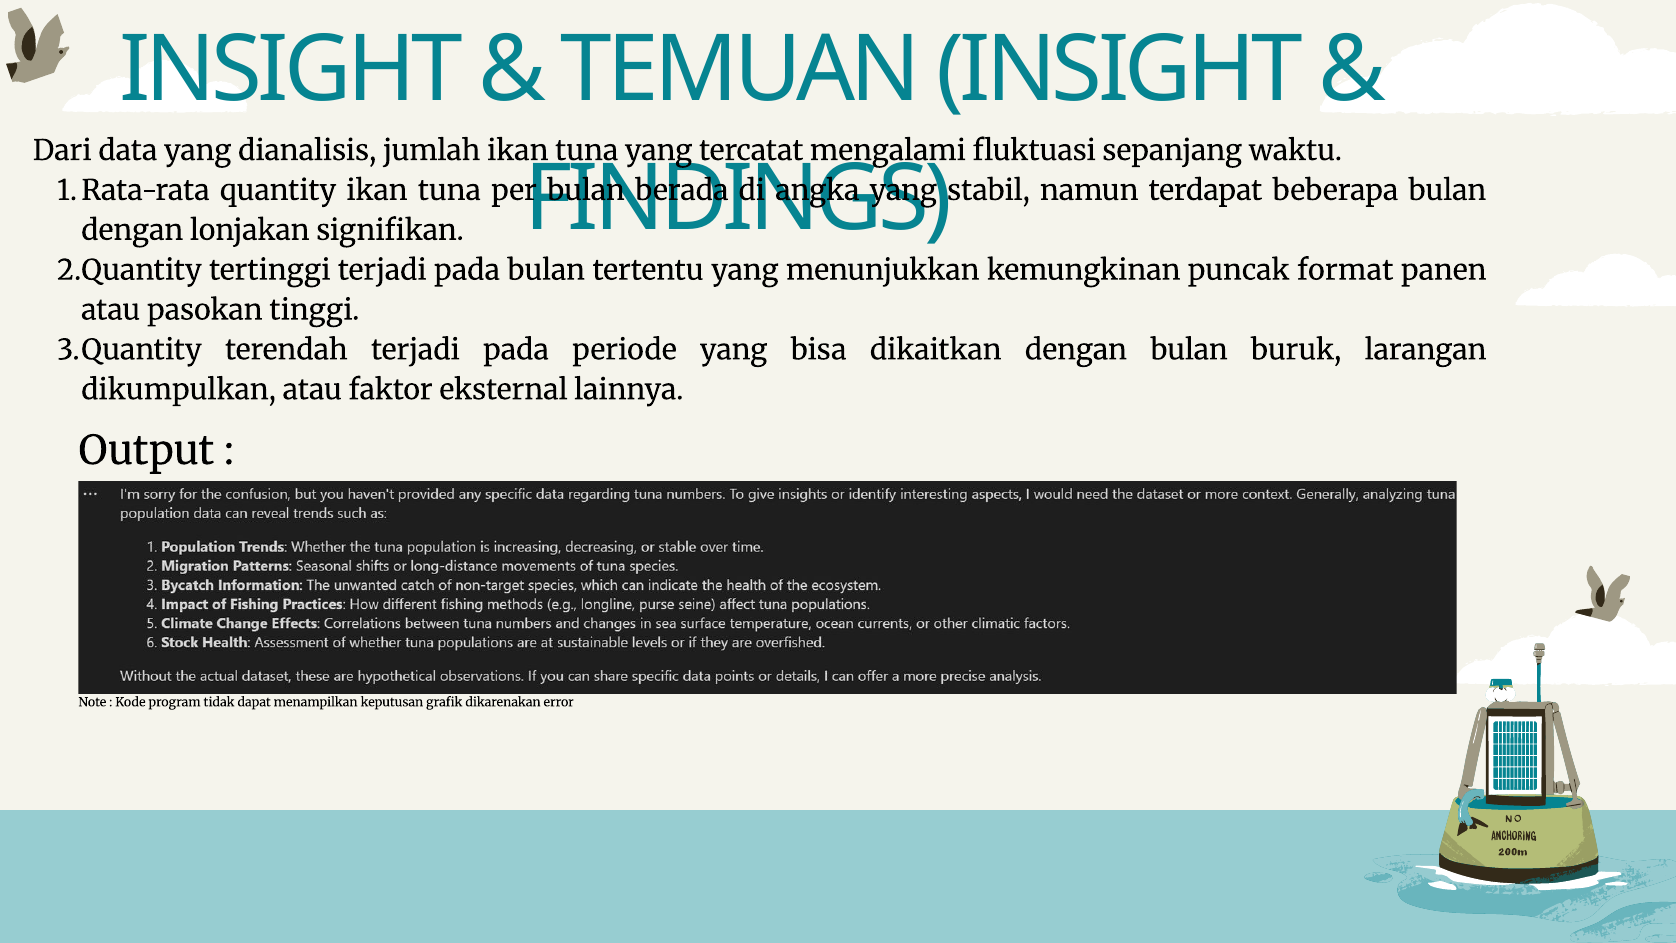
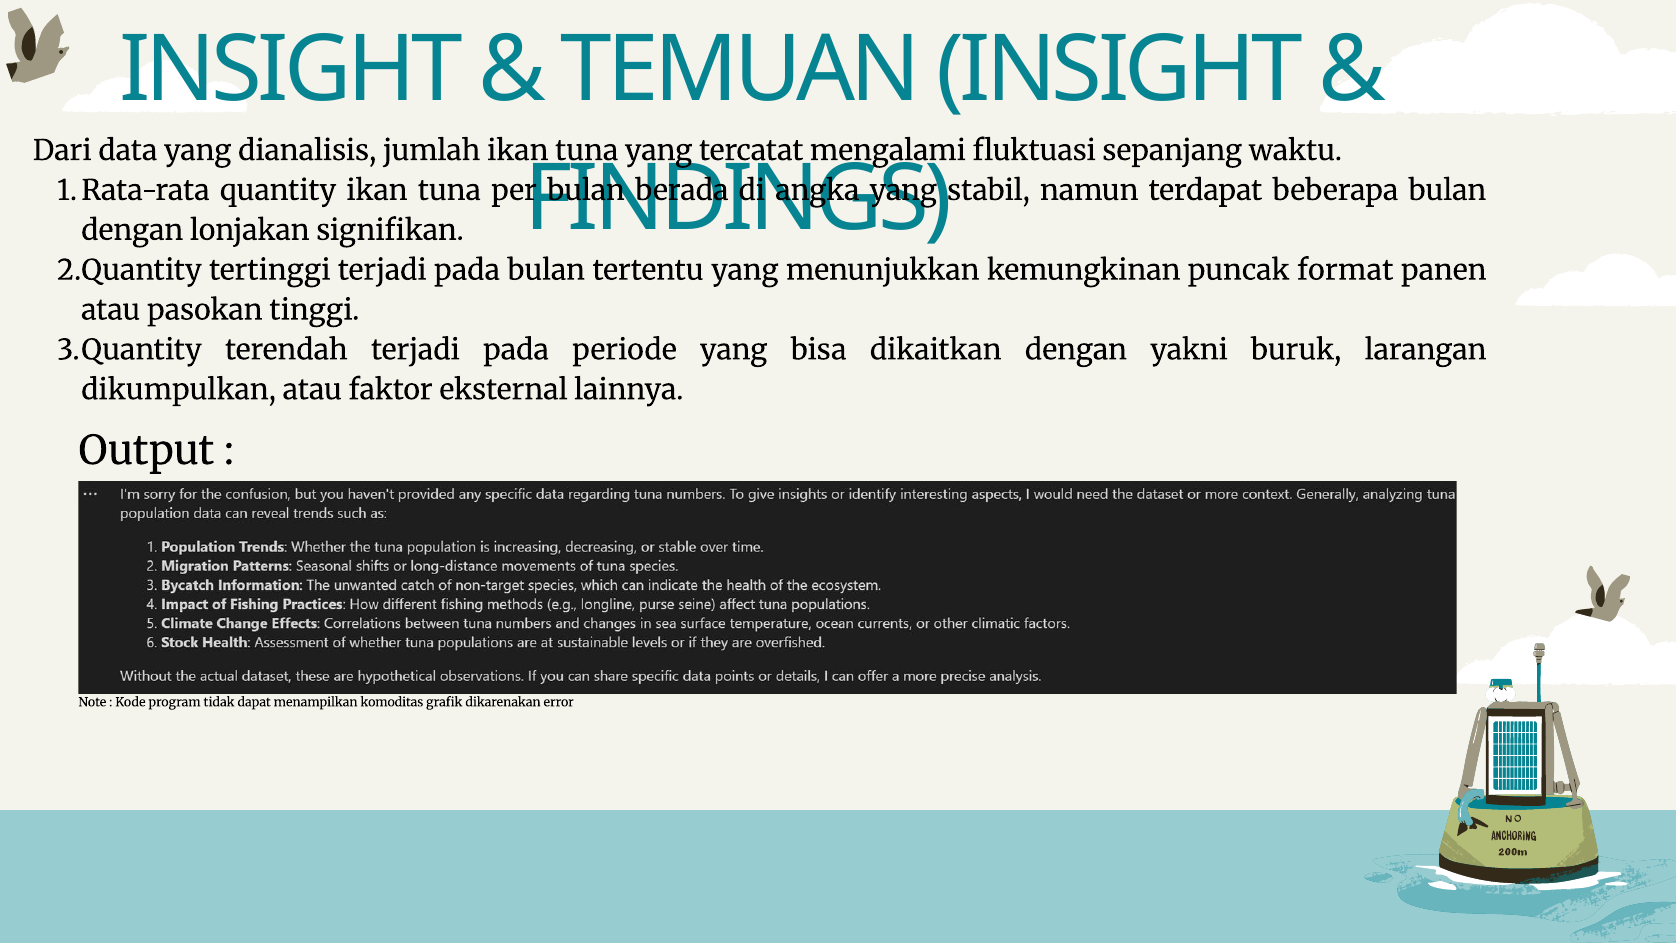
dengan bulan: bulan -> yakni (1189, 350)
keputusan: keputusan -> komoditas (392, 702)
